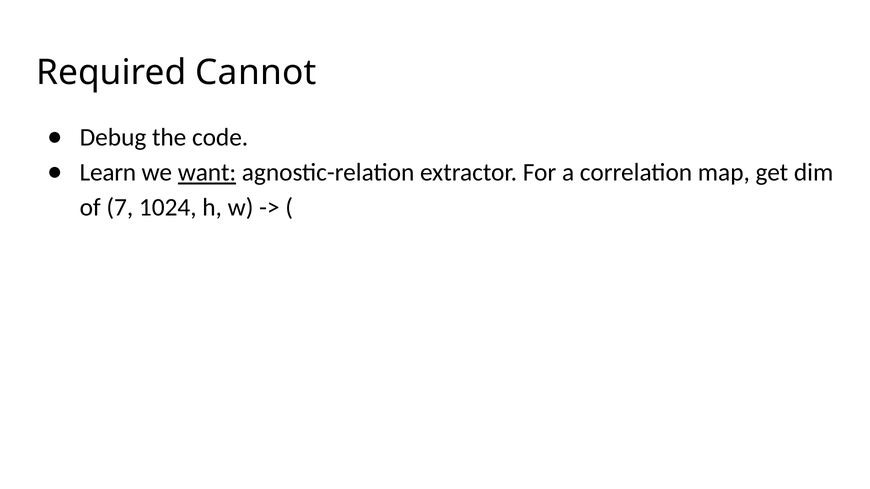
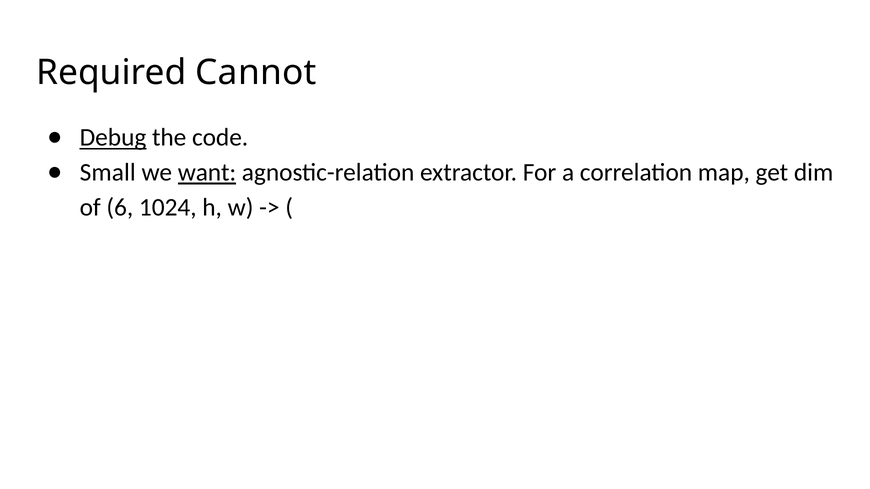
Debug underline: none -> present (113, 138)
Learn: Learn -> Small (108, 173)
7: 7 -> 6 (120, 208)
